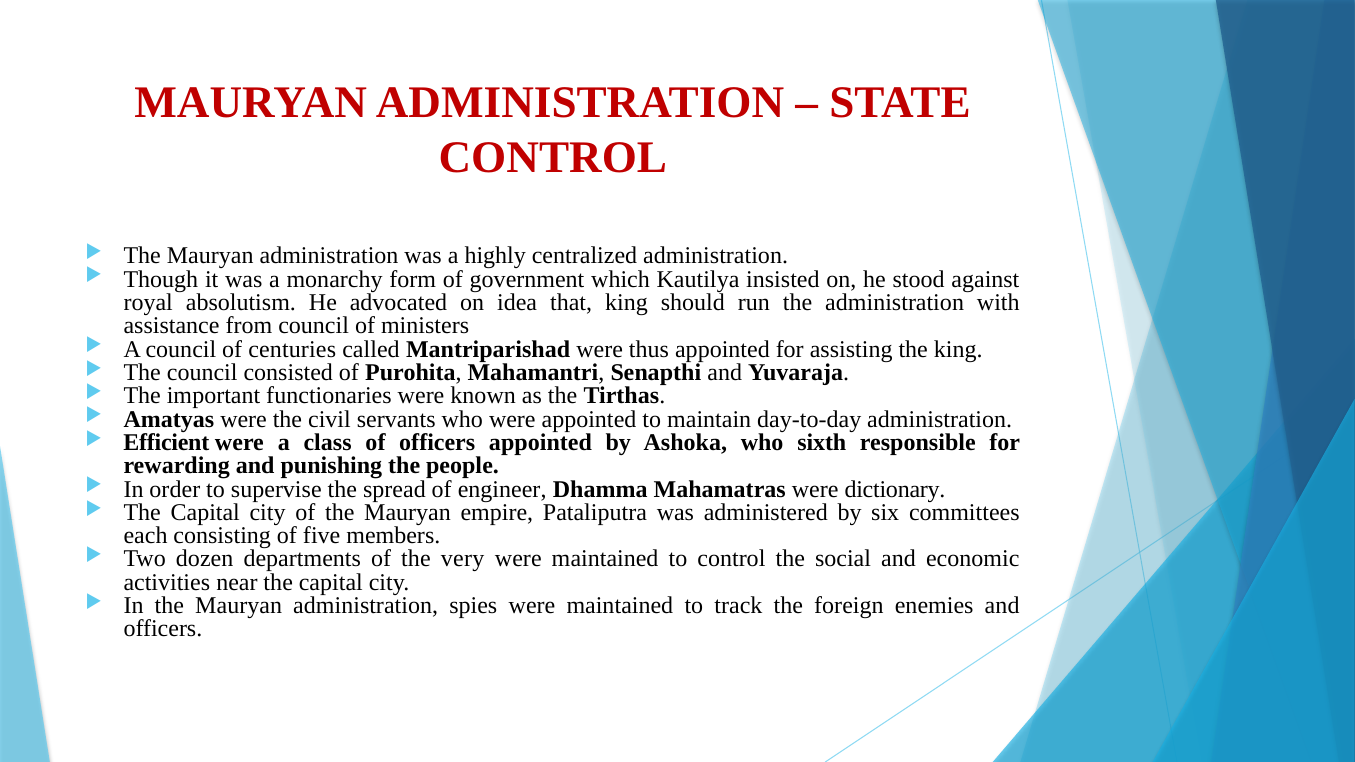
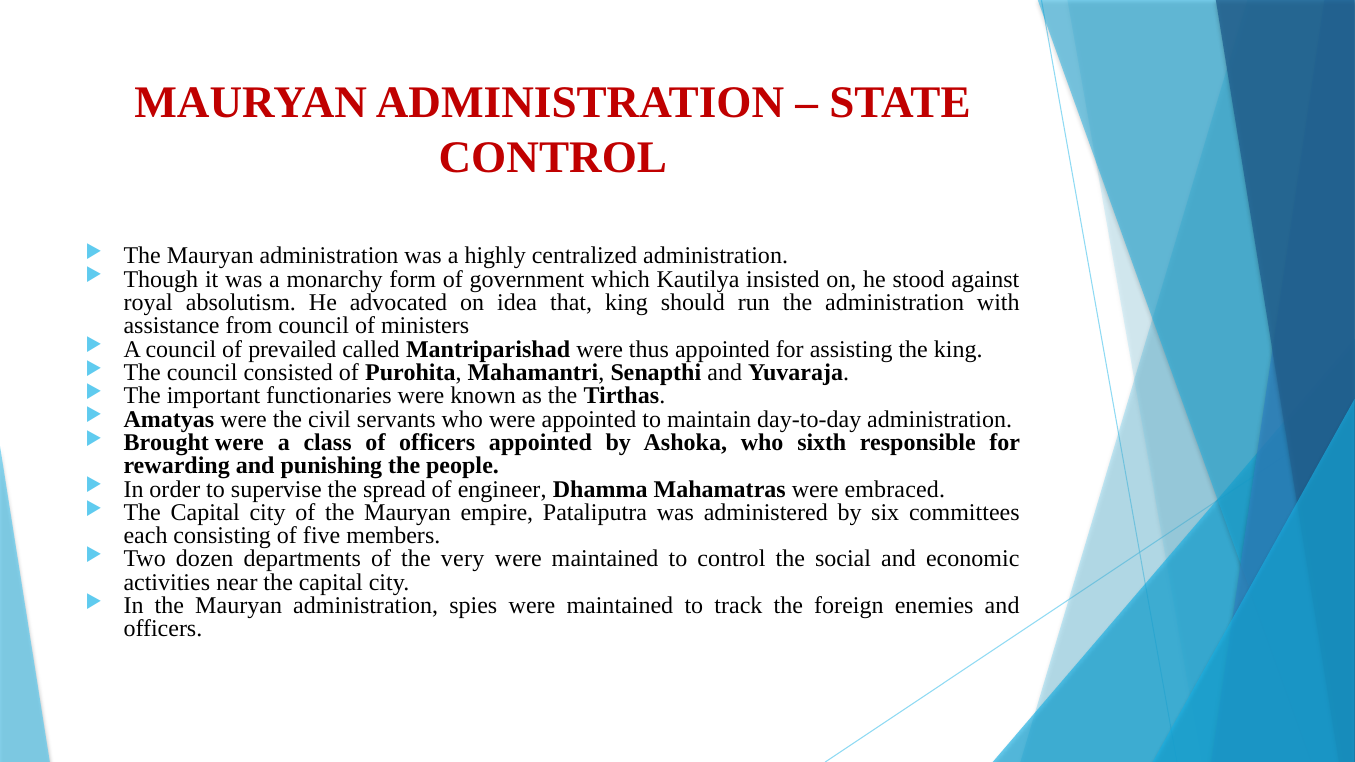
centuries: centuries -> prevailed (292, 349)
Efficient: Efficient -> Brought (166, 443)
dictionary: dictionary -> embraced (895, 489)
